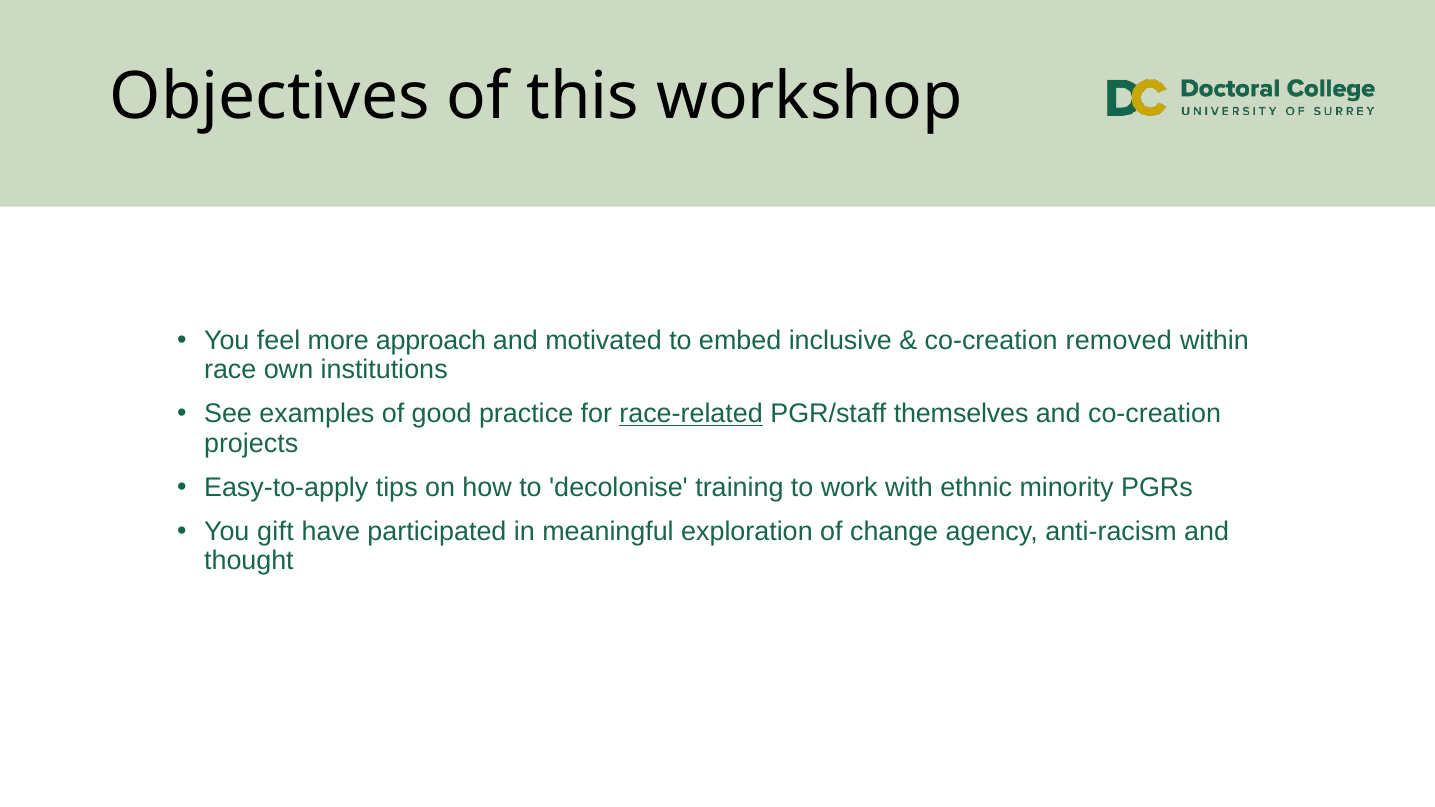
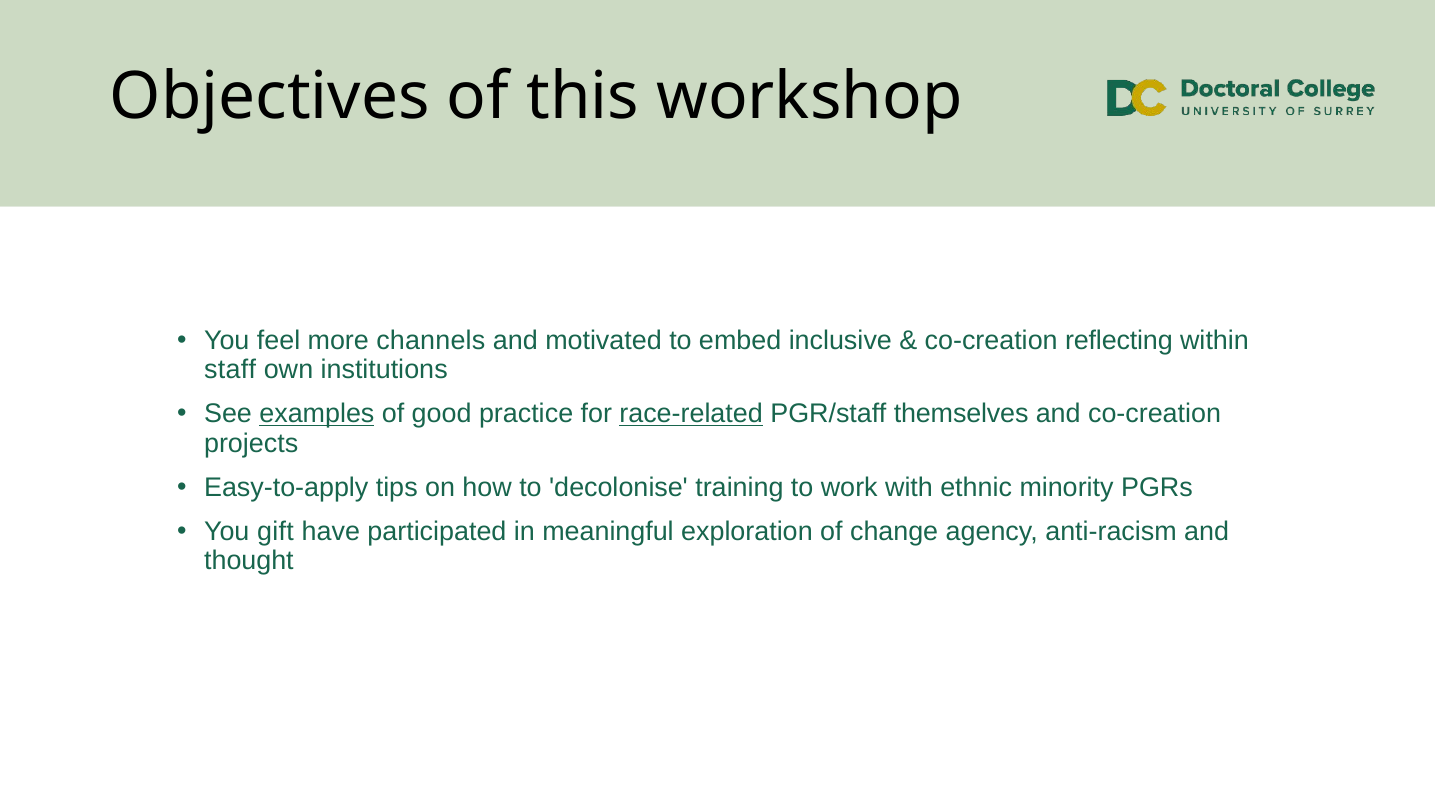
approach: approach -> channels (431, 341)
removed: removed -> reflecting (1119, 341)
race: race -> staff (230, 370)
examples underline: none -> present (317, 414)
